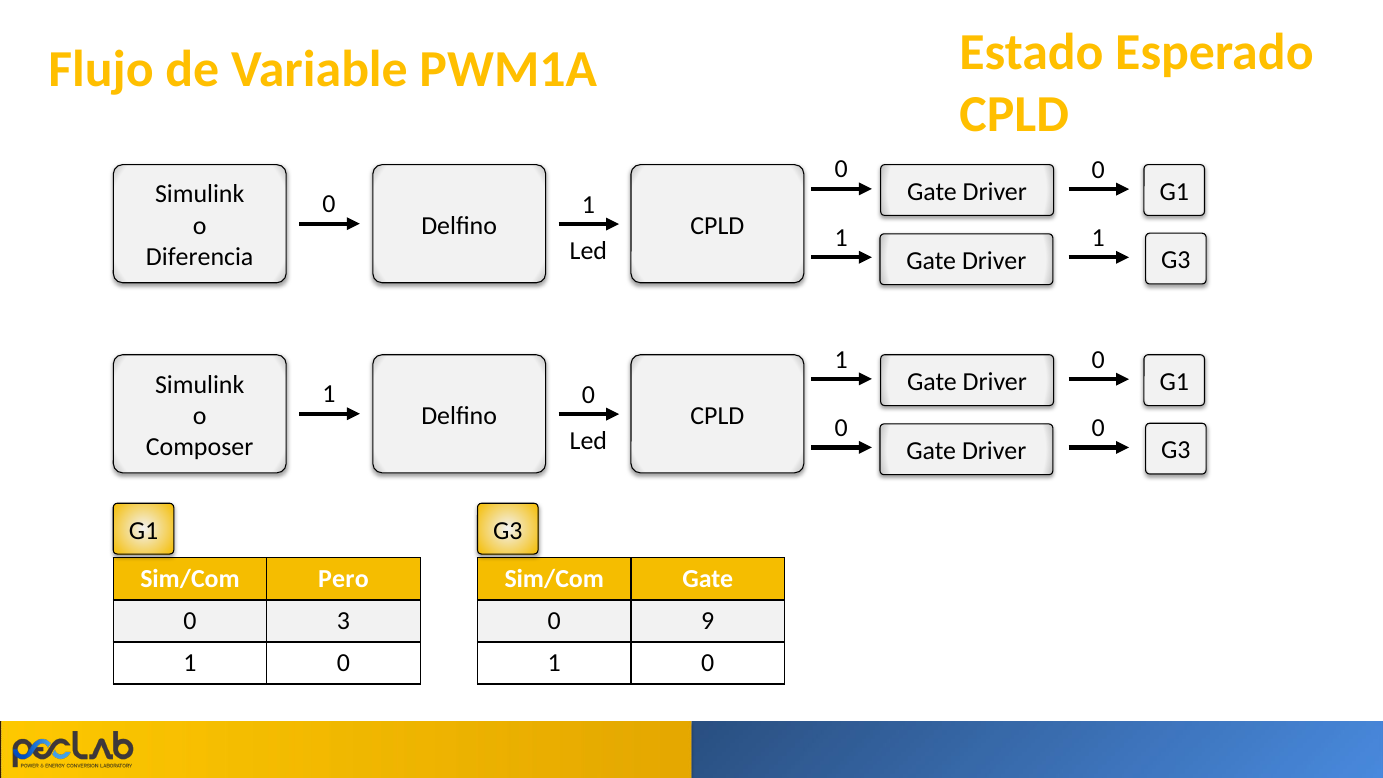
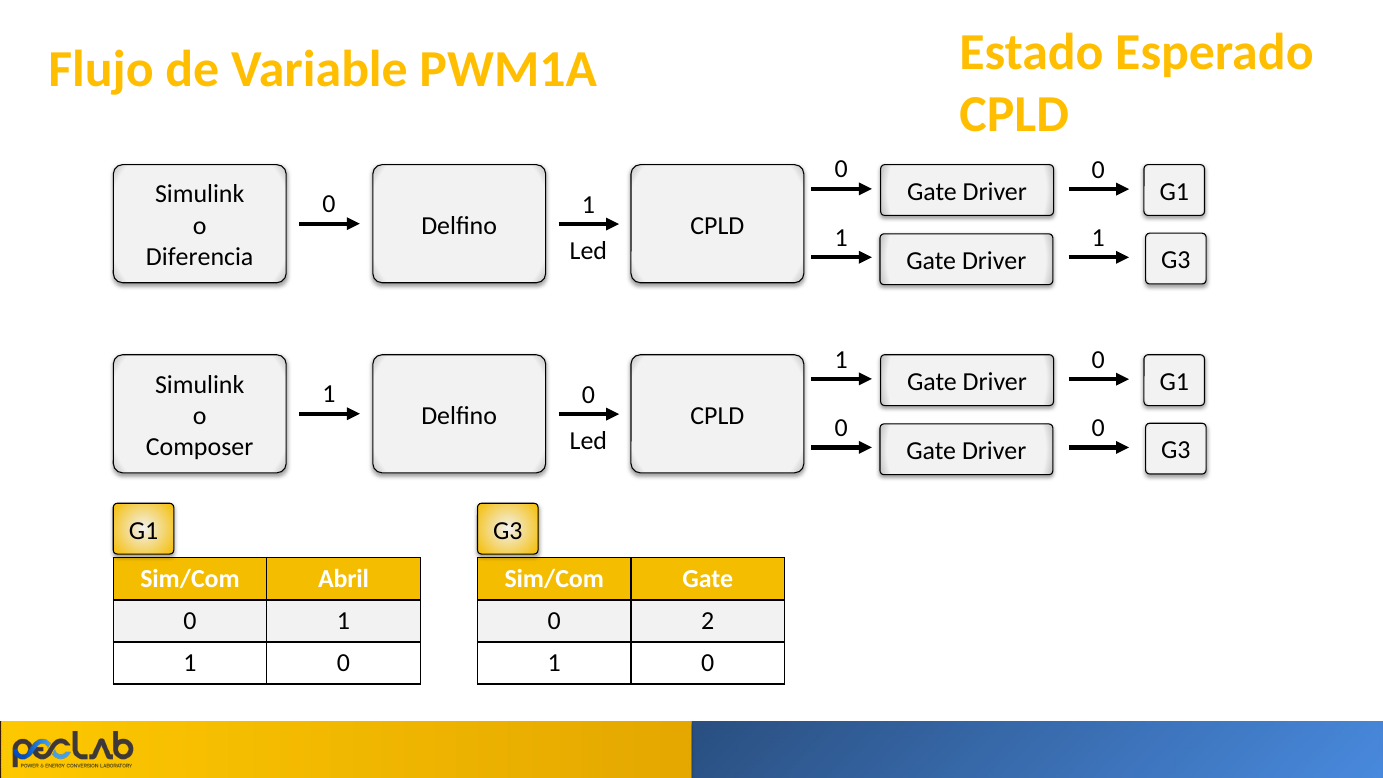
Pero: Pero -> Abril (344, 579)
3: 3 -> 1 (343, 621)
9: 9 -> 2 (708, 621)
